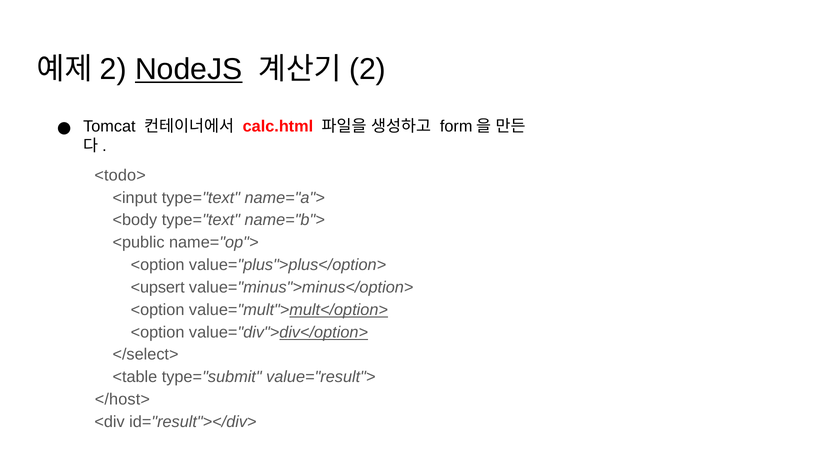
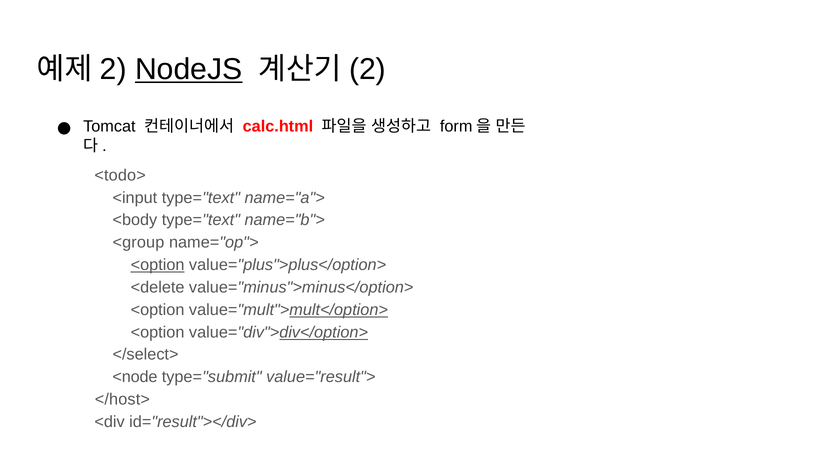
<public: <public -> <group (138, 243)
<option underline: none -> present (158, 265)
<upsert: <upsert -> <delete (158, 287)
<table: <table -> <node (135, 377)
